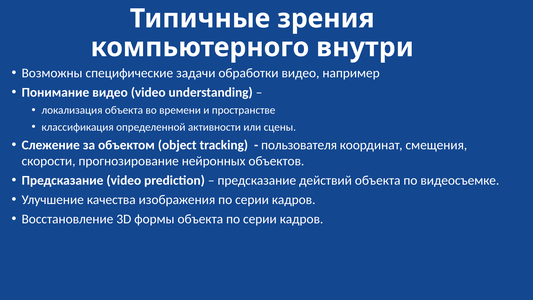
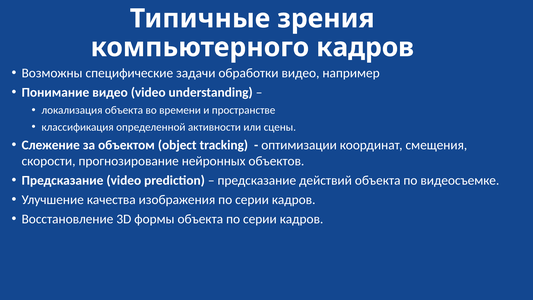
компьютерного внутри: внутри -> кадров (365, 47)
пользователя: пользователя -> оптимизации (299, 145)
